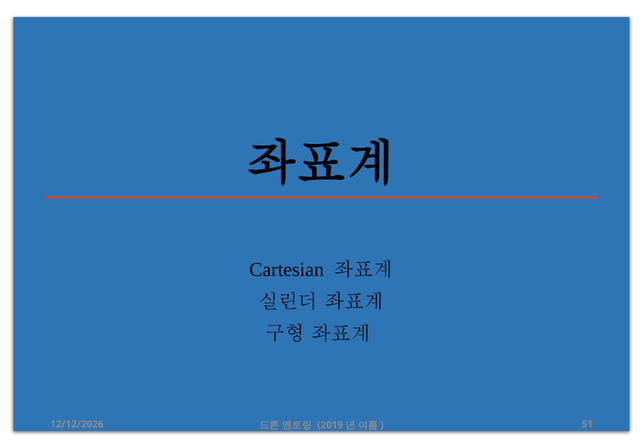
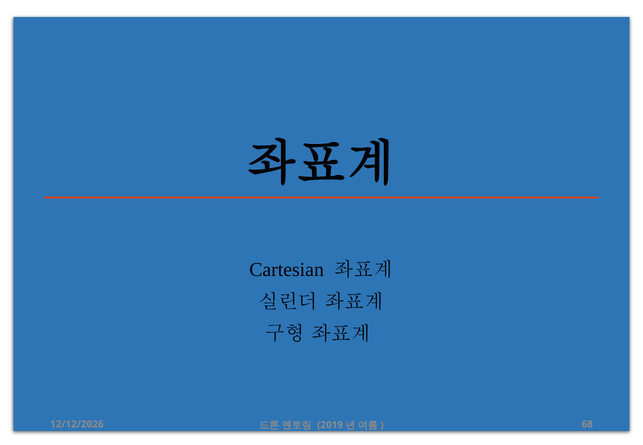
51: 51 -> 68 (587, 424)
